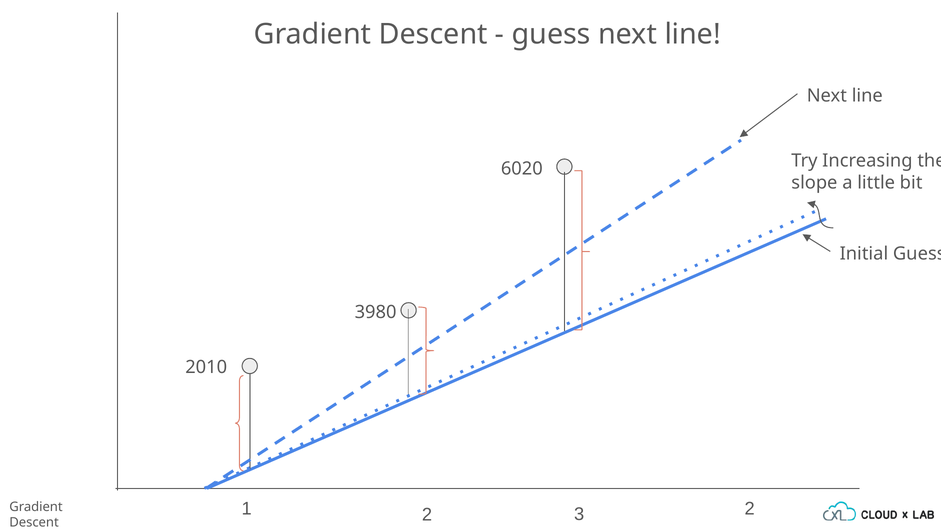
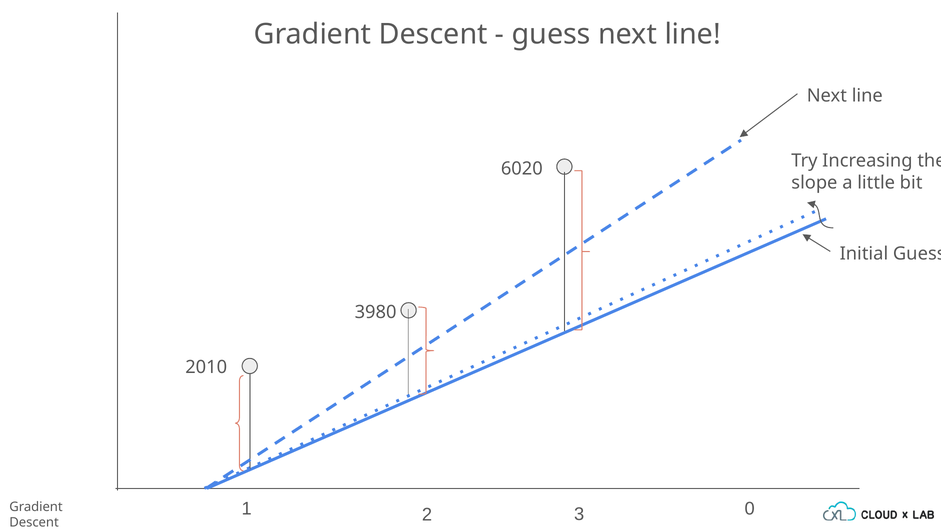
3 2: 2 -> 0 (750, 509)
